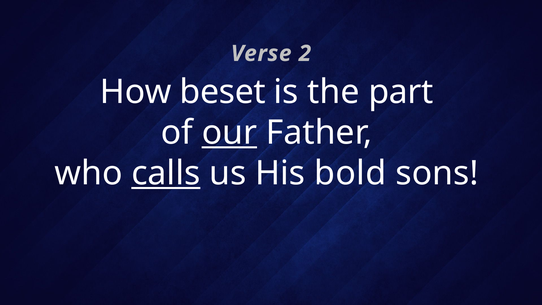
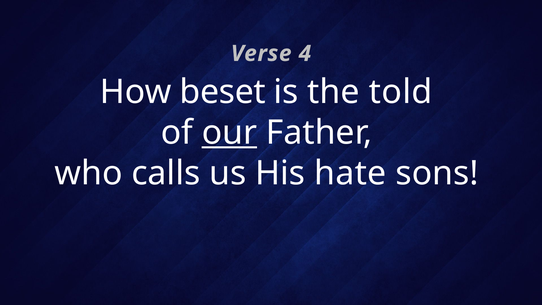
2: 2 -> 4 (305, 53)
part: part -> told (401, 92)
calls underline: present -> none (166, 173)
bold: bold -> hate (350, 173)
